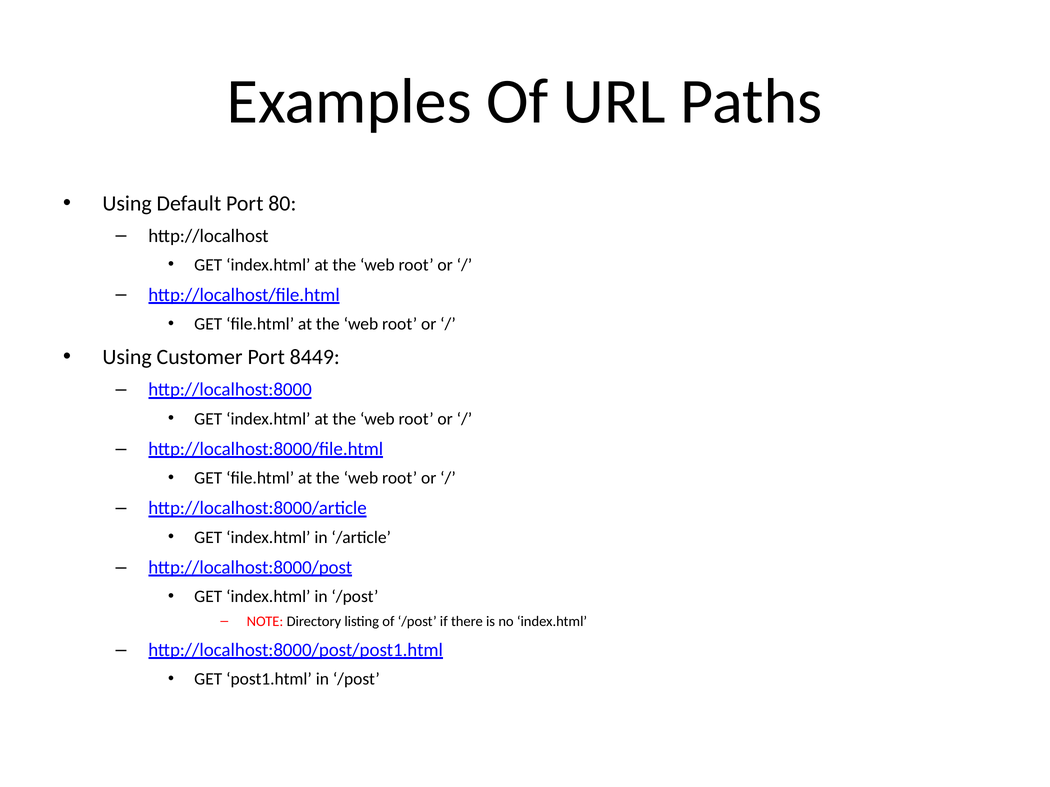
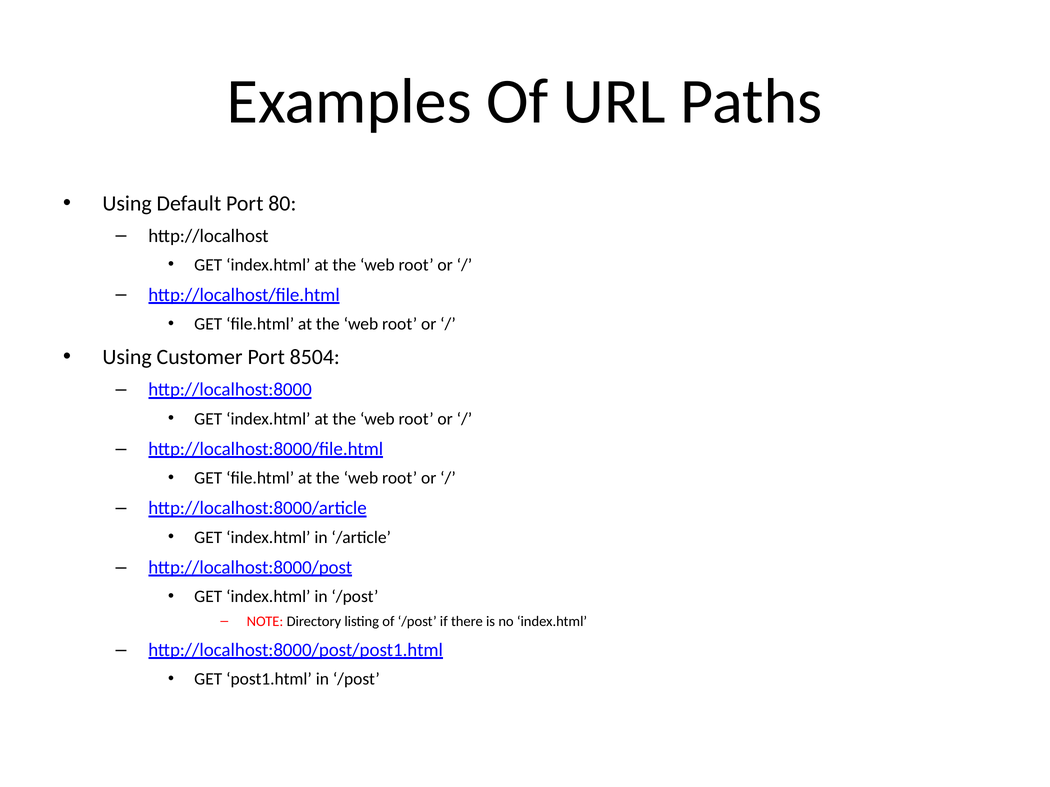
8449: 8449 -> 8504 (315, 357)
